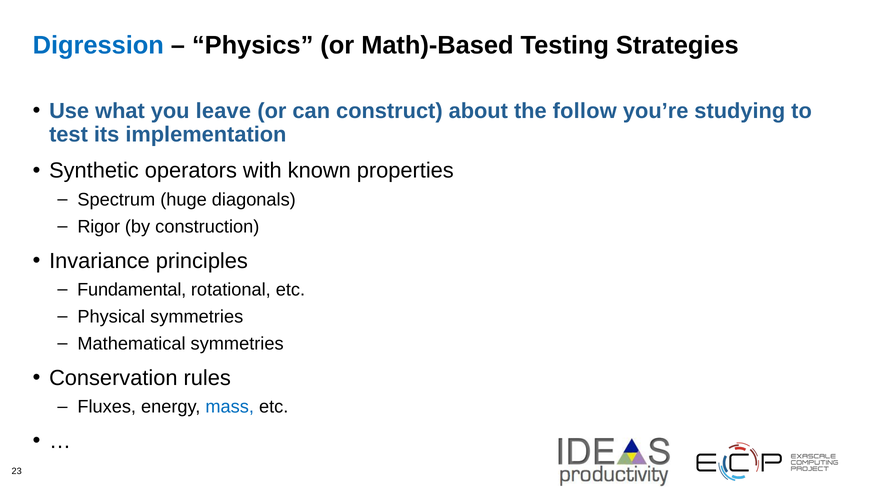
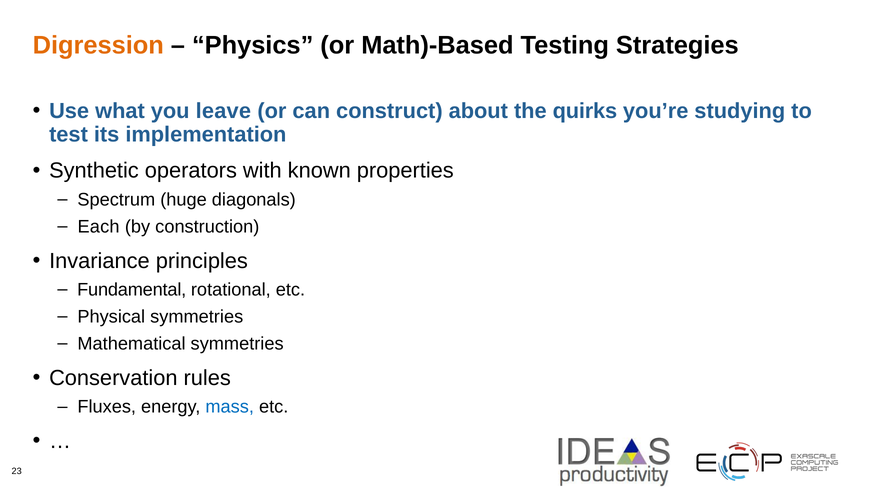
Digression colour: blue -> orange (98, 45)
follow: follow -> quirks (585, 111)
Rigor: Rigor -> Each (99, 226)
